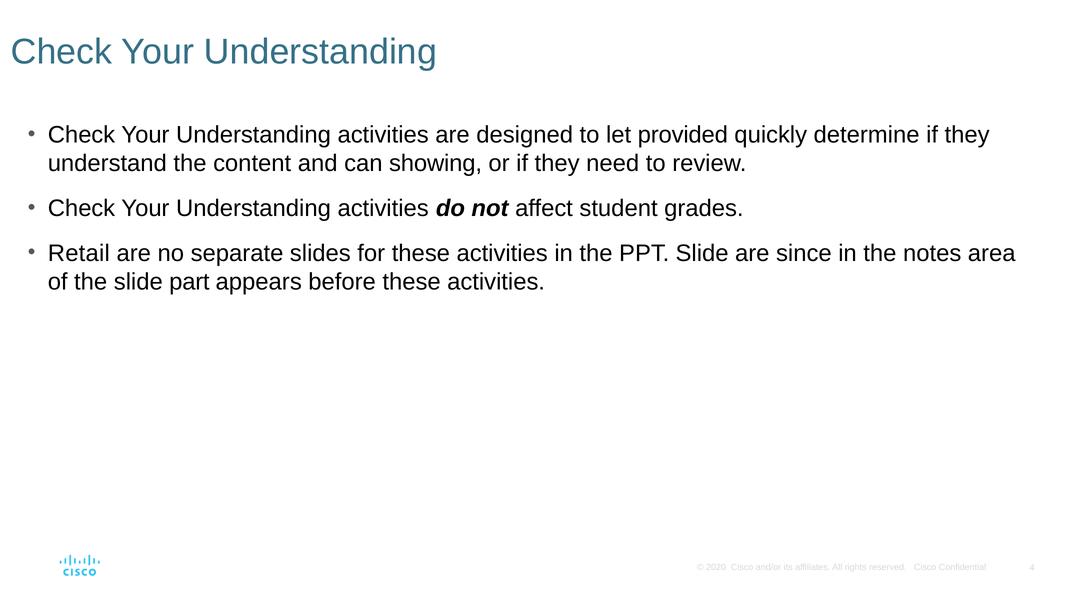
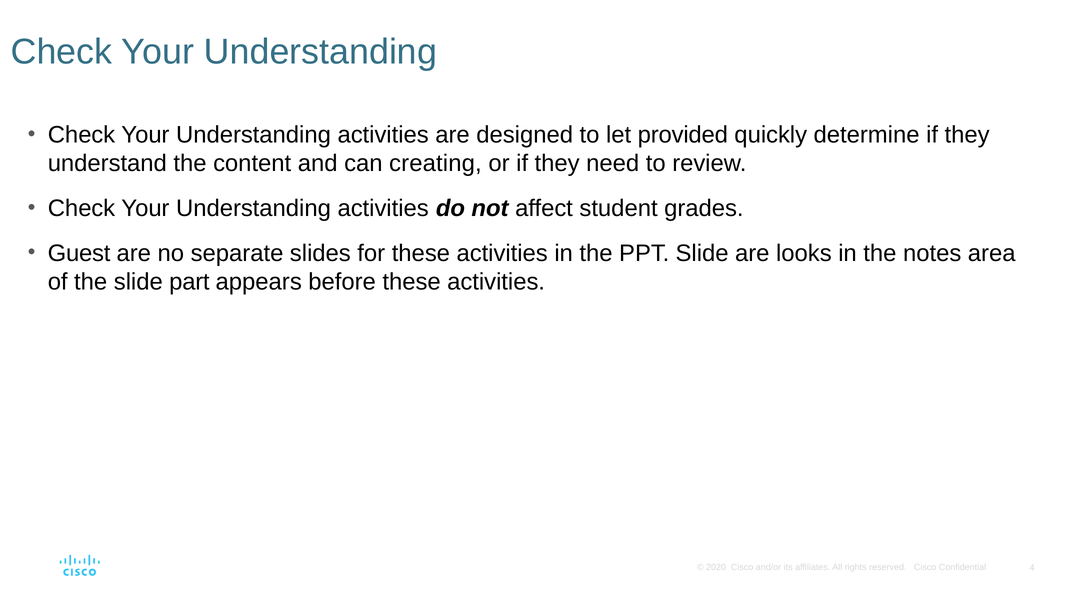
showing: showing -> creating (435, 163)
Retail: Retail -> Guest (79, 253)
since: since -> looks (804, 253)
